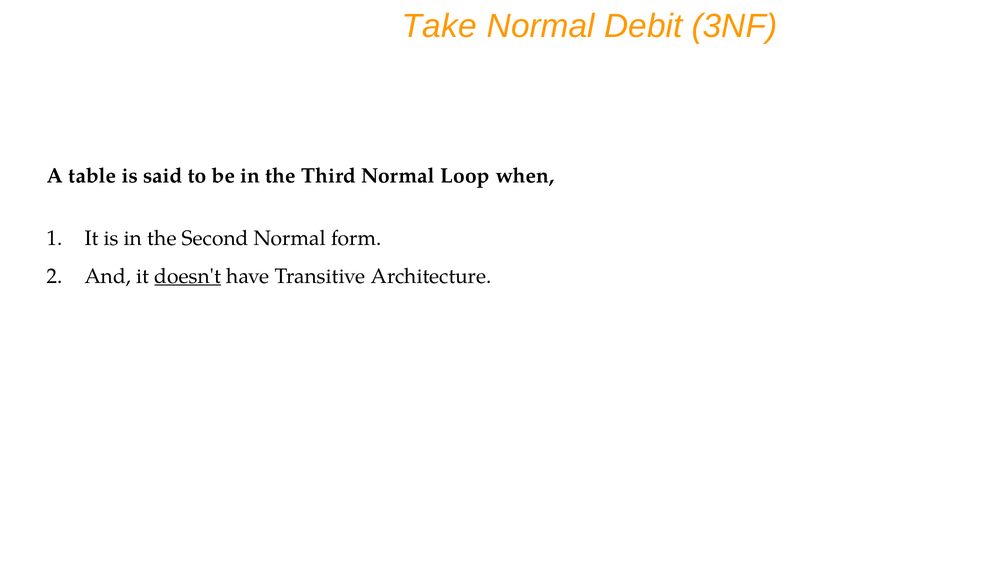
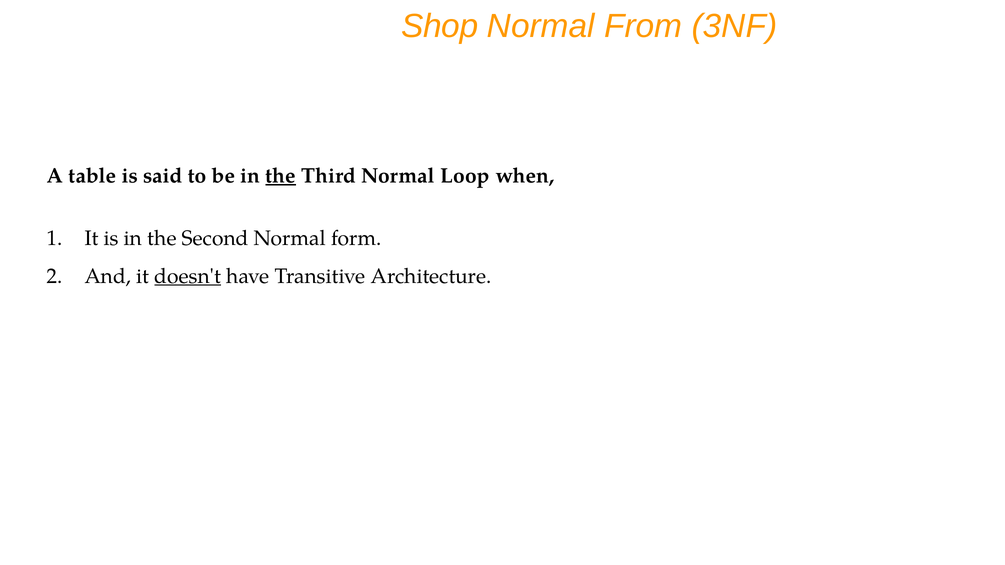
Take: Take -> Shop (440, 26)
Debit: Debit -> From (643, 26)
the underline: none -> present (281, 176)
